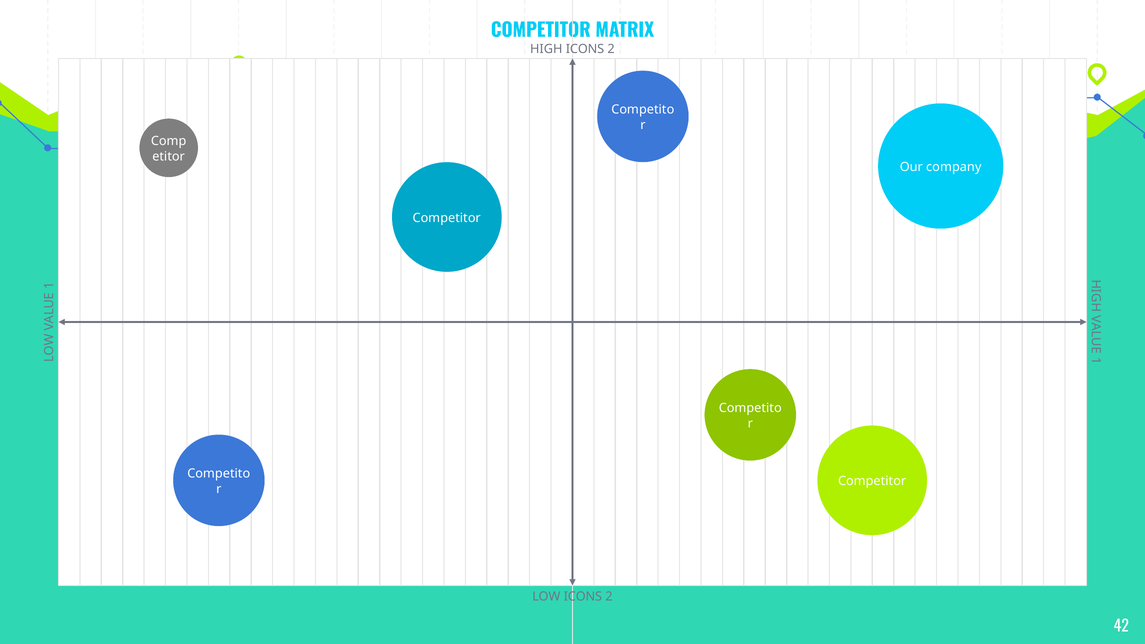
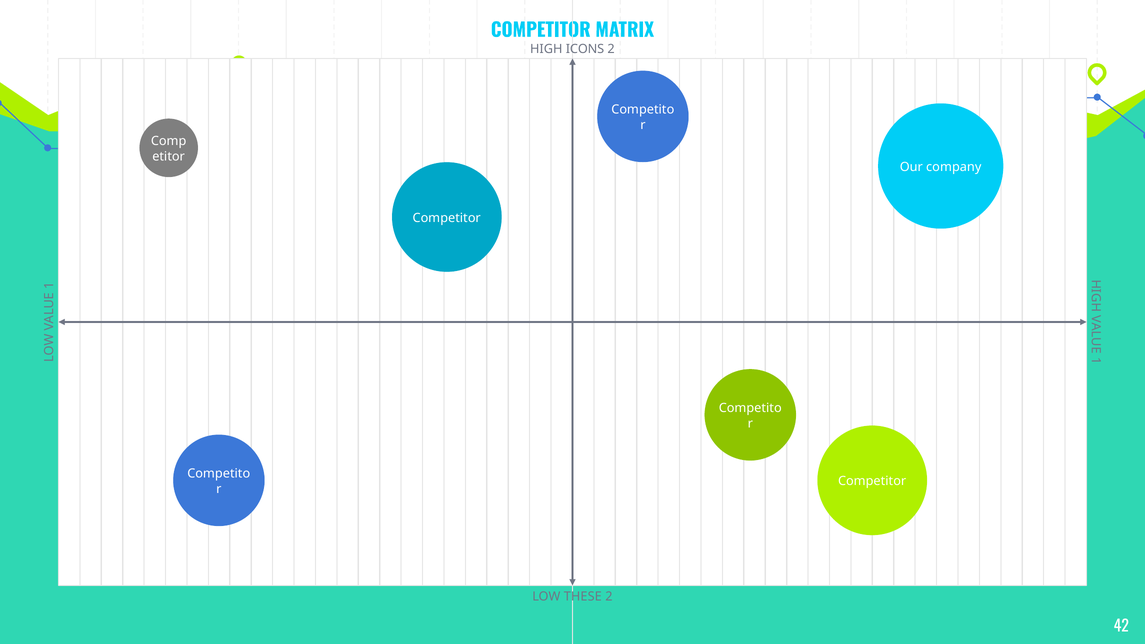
LOW ICONS: ICONS -> THESE (583, 597)
